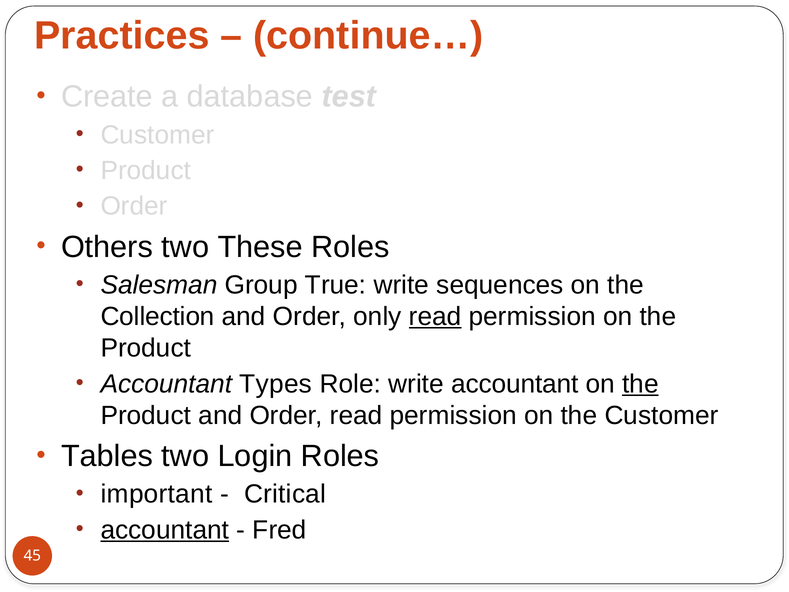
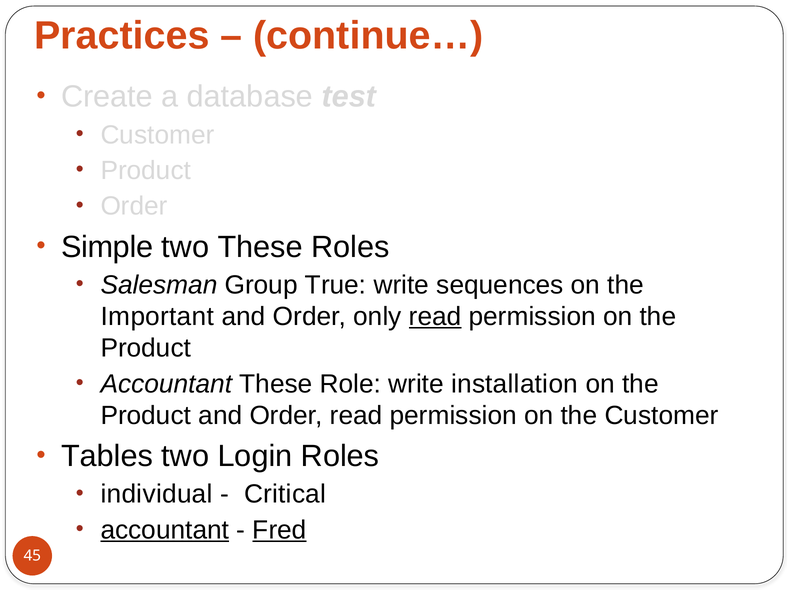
Others: Others -> Simple (107, 247)
Collection: Collection -> Important (157, 316)
Accountant Types: Types -> These (276, 384)
write accountant: accountant -> installation (515, 384)
the underline: present -> none (640, 384)
important: important -> individual (157, 494)
Fred underline: none -> present (280, 530)
